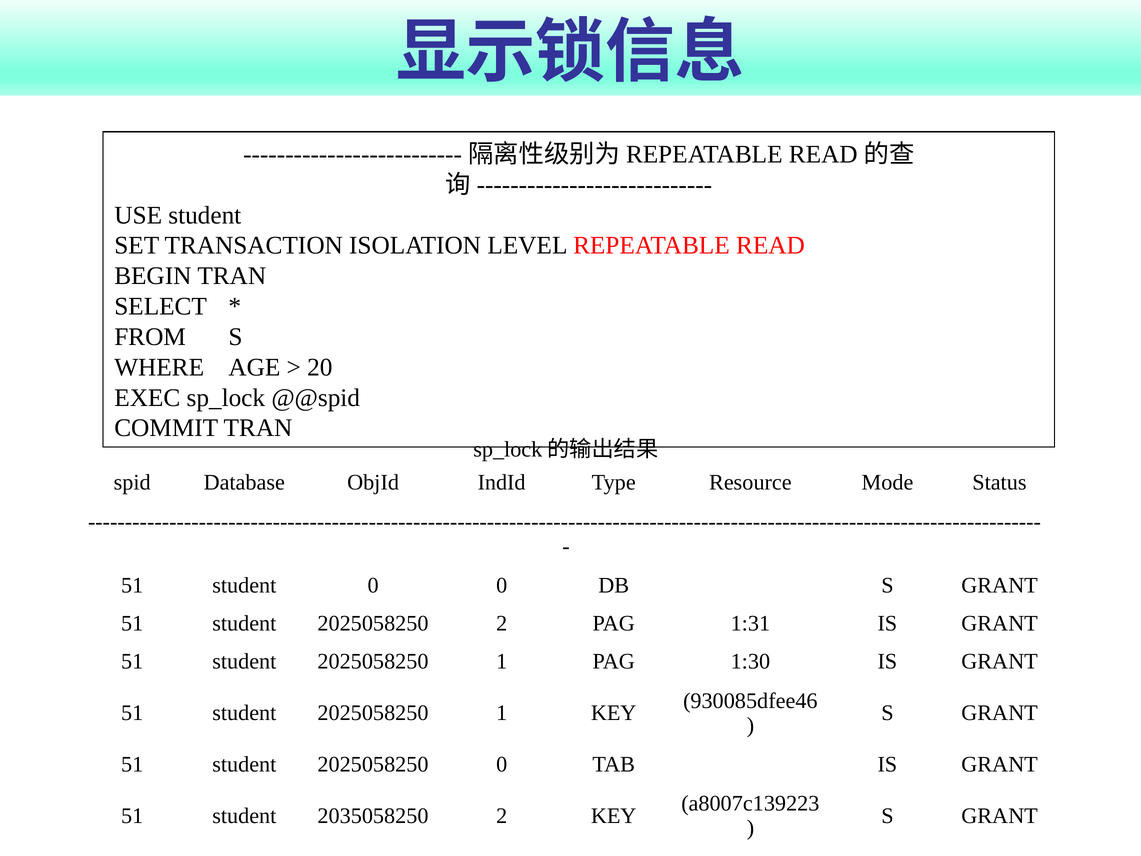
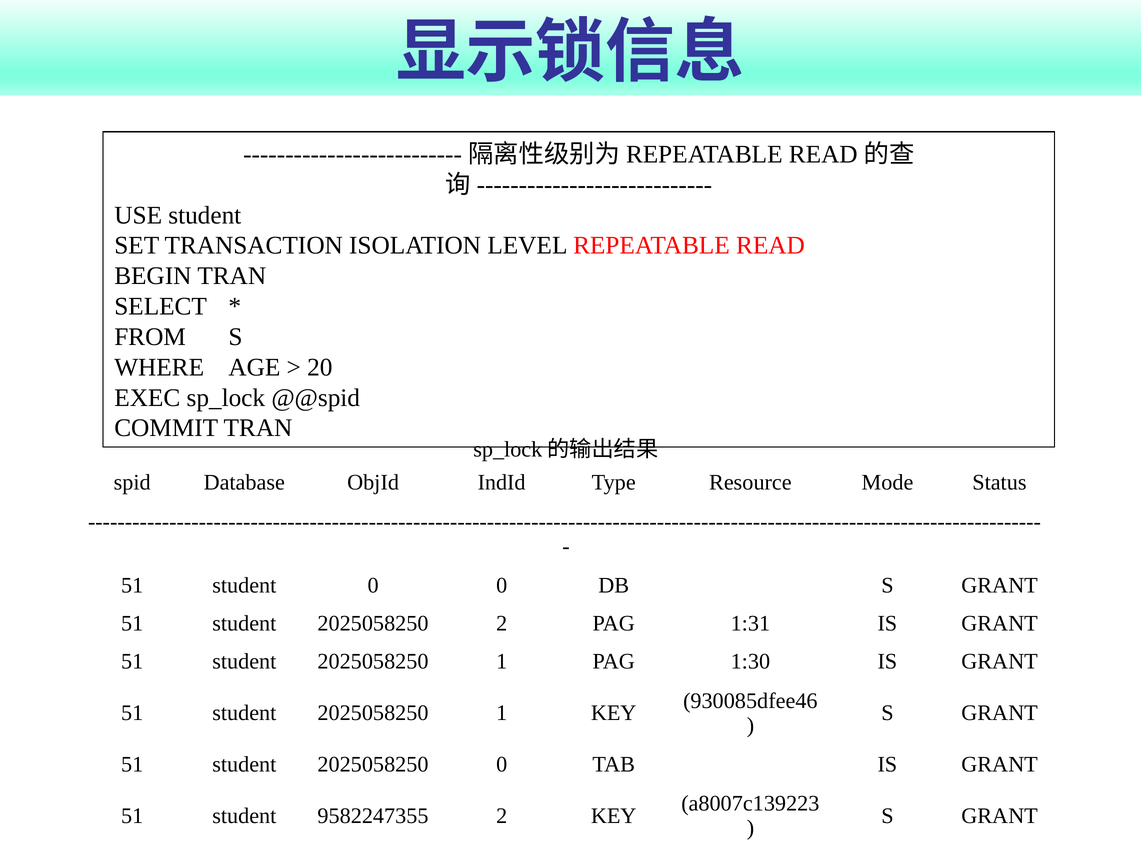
2035058250: 2035058250 -> 9582247355 (373, 816)
